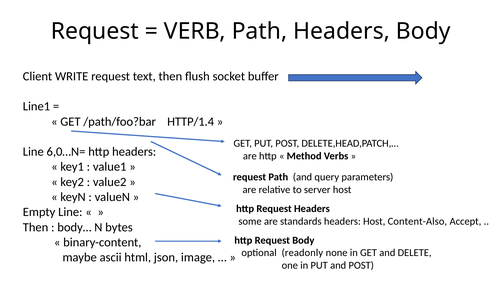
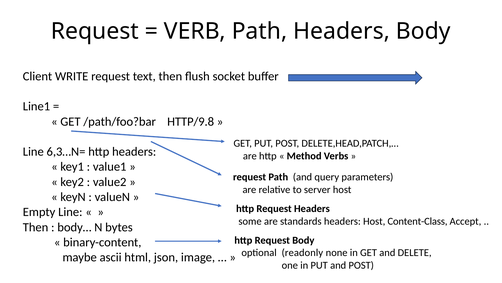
HTTP/1.4: HTTP/1.4 -> HTTP/9.8 (191, 121)
6,0…N=: 6,0…N= -> 6,3…N= (66, 151)
Content-Also: Content-Also -> Content-Class (418, 221)
